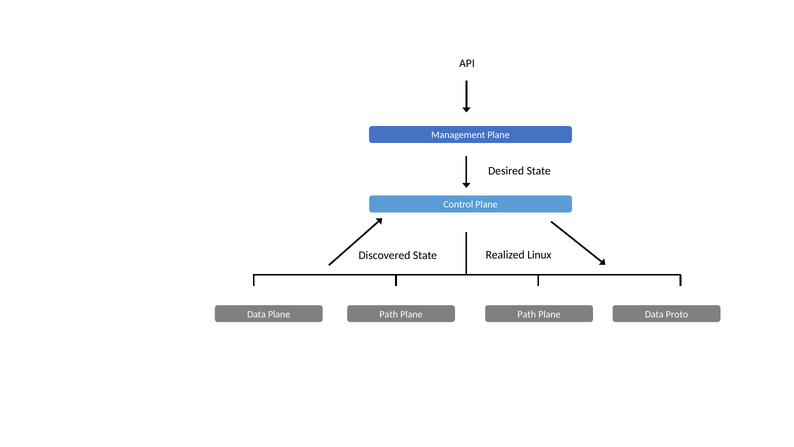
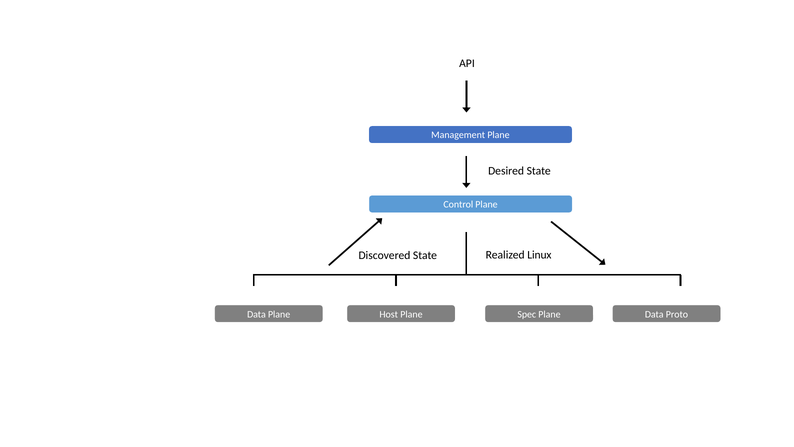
Data Plane Path: Path -> Host (389, 314)
Path: Path -> Spec (527, 314)
